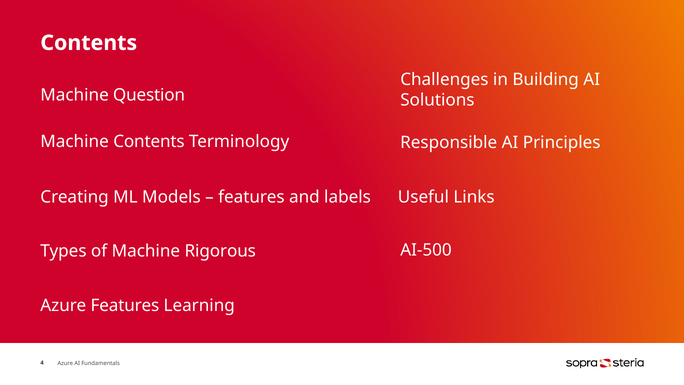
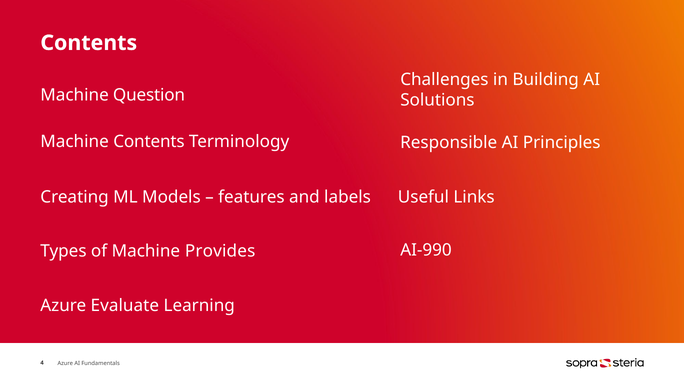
AI-500: AI-500 -> AI-990 (426, 250)
Rigorous: Rigorous -> Provides (220, 251)
Azure Features: Features -> Evaluate (125, 305)
